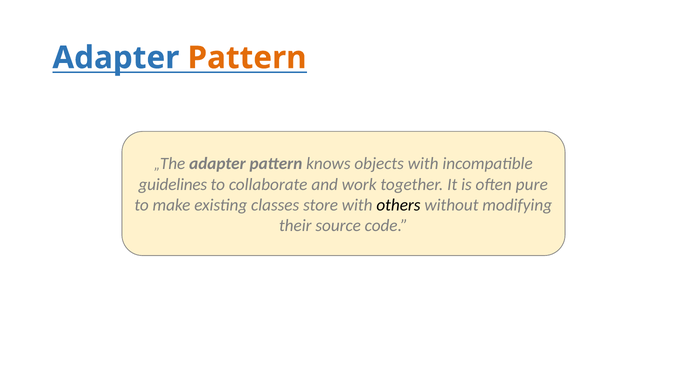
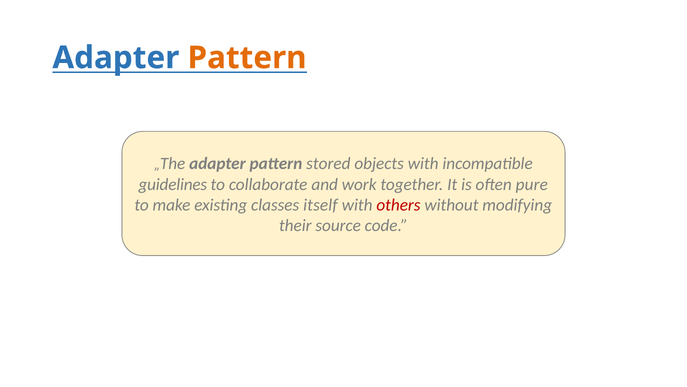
knows: knows -> stored (328, 163)
store: store -> itself (320, 205)
others colour: black -> red (398, 205)
